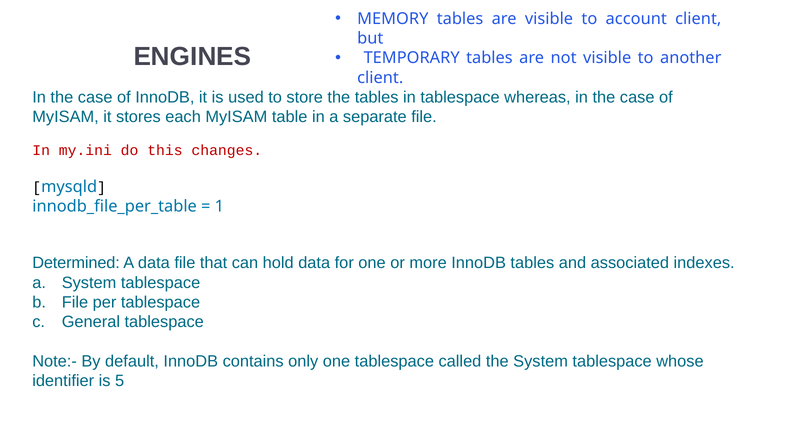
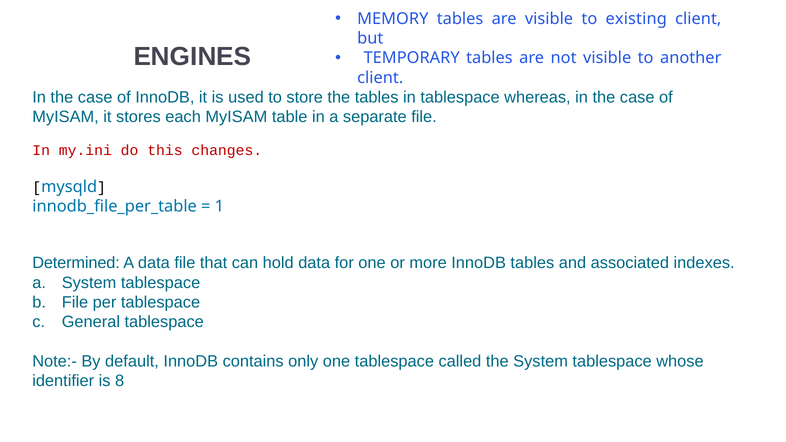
account: account -> existing (636, 19)
5: 5 -> 8 (120, 381)
